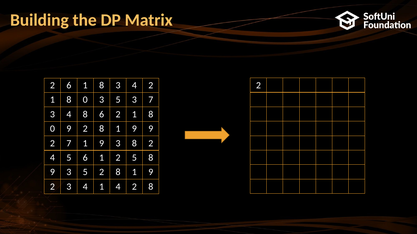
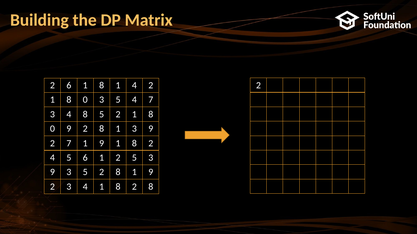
1 8 3: 3 -> 1 (118, 86)
5 3: 3 -> 4 (134, 100)
8 6: 6 -> 5 (102, 115)
9: 9 -> 3 (134, 129)
1 9 3: 3 -> 1 (118, 144)
5 8: 8 -> 3 (151, 158)
4 1 4: 4 -> 8 (118, 187)
